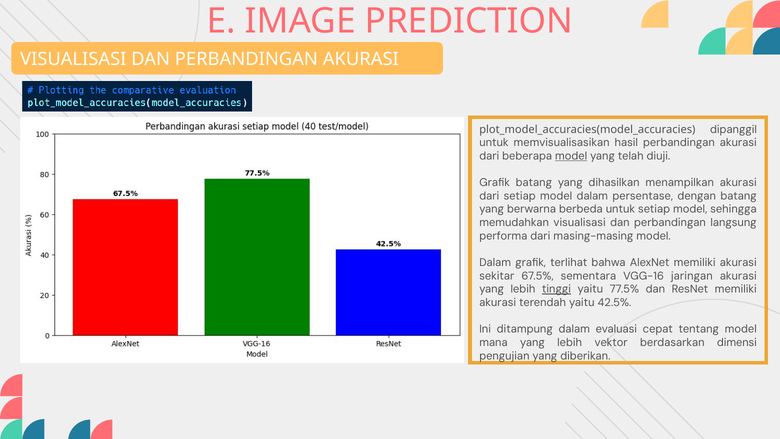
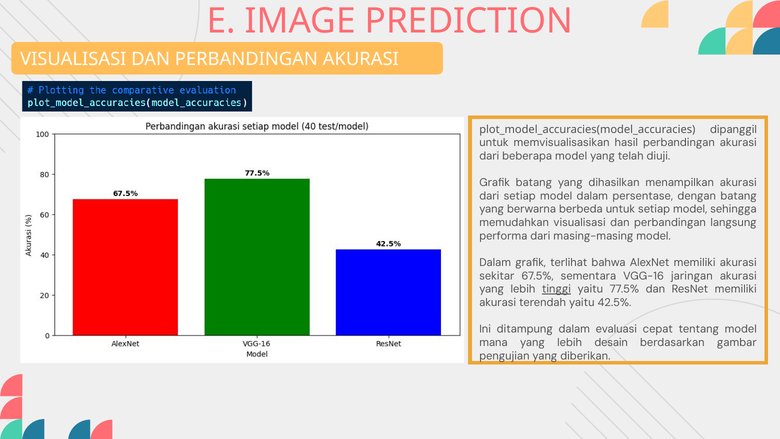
model underline: present -> none (571, 156)
vektor: vektor -> desain (611, 342)
dimensi: dimensi -> gambar (737, 342)
